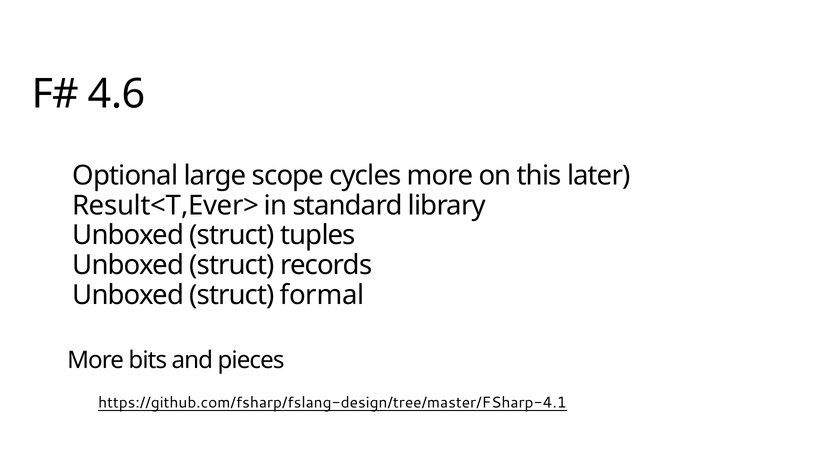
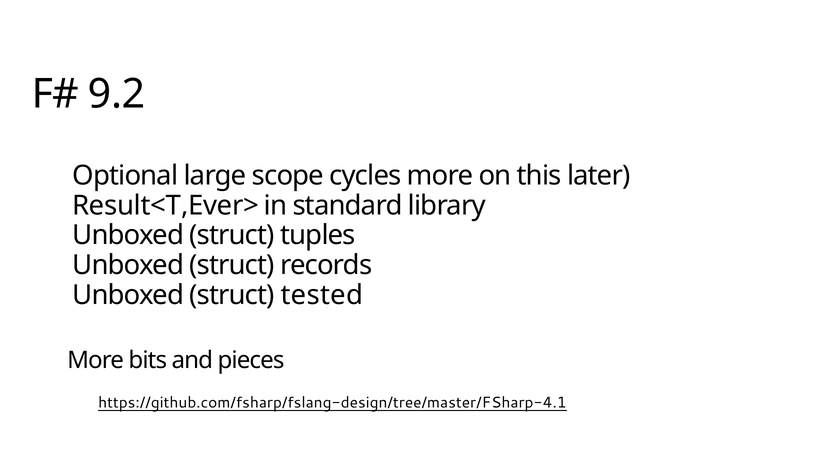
4.6: 4.6 -> 9.2 (117, 94)
formal: formal -> tested (322, 295)
